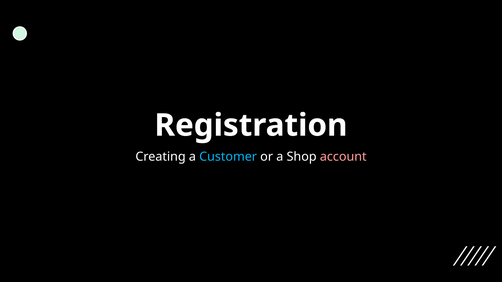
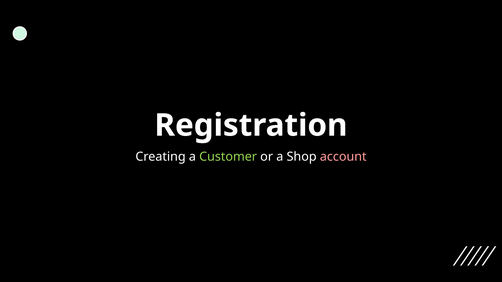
Customer colour: light blue -> light green (228, 157)
